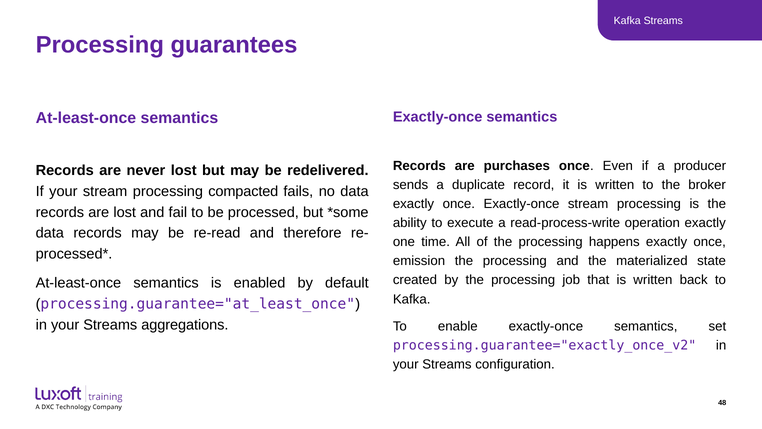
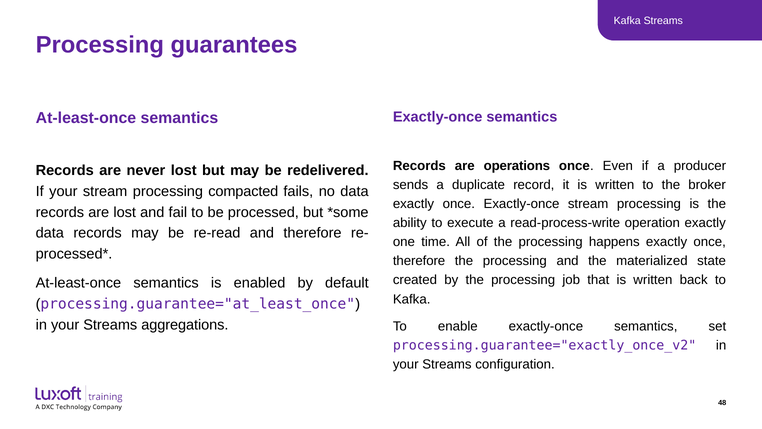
purchases: purchases -> operations (517, 166)
emission: emission -> therefore (419, 261)
